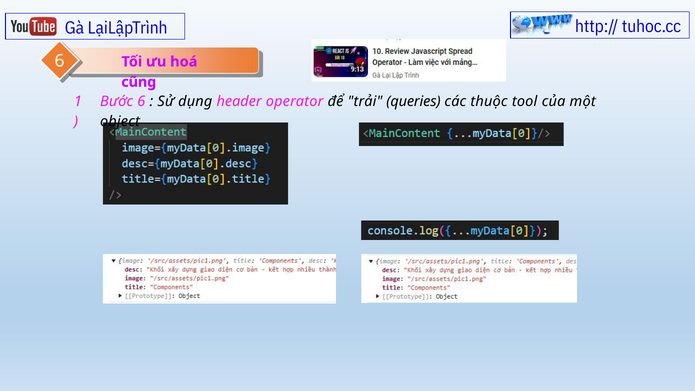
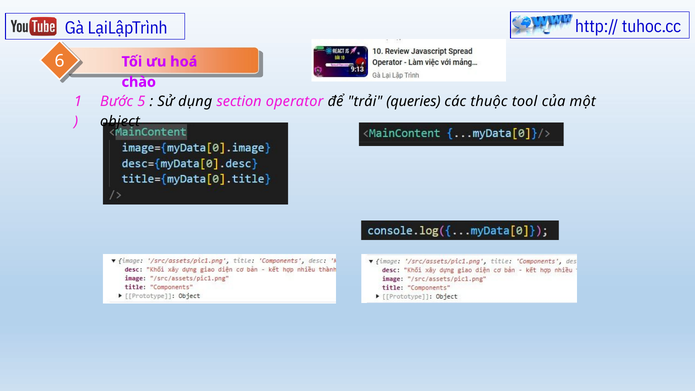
cũng: cũng -> chào (139, 82)
Bước 6: 6 -> 5 (141, 101)
header: header -> section (239, 101)
